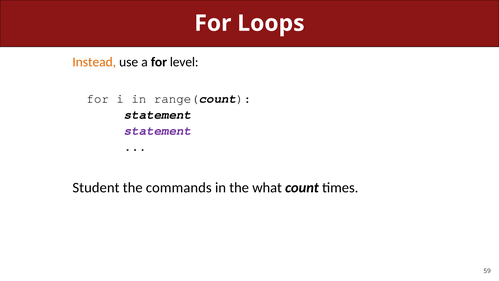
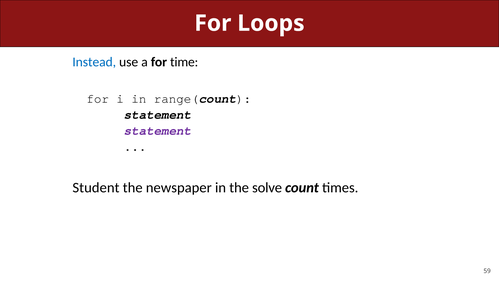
Instead colour: orange -> blue (94, 62)
level: level -> time (184, 62)
commands: commands -> newspaper (179, 187)
what: what -> solve (267, 187)
